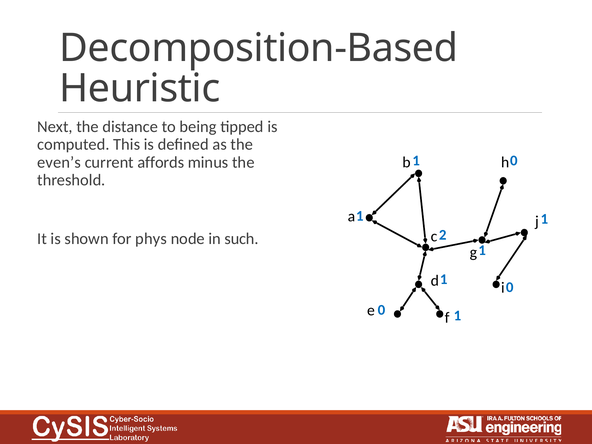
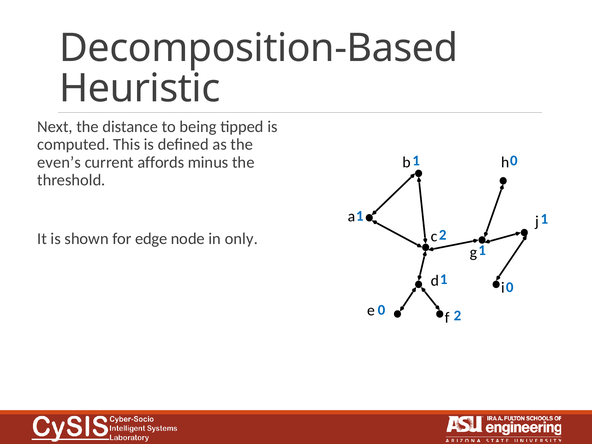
phys: phys -> edge (151, 239)
such: such -> only (241, 239)
1: 1 -> 2 (457, 316)
